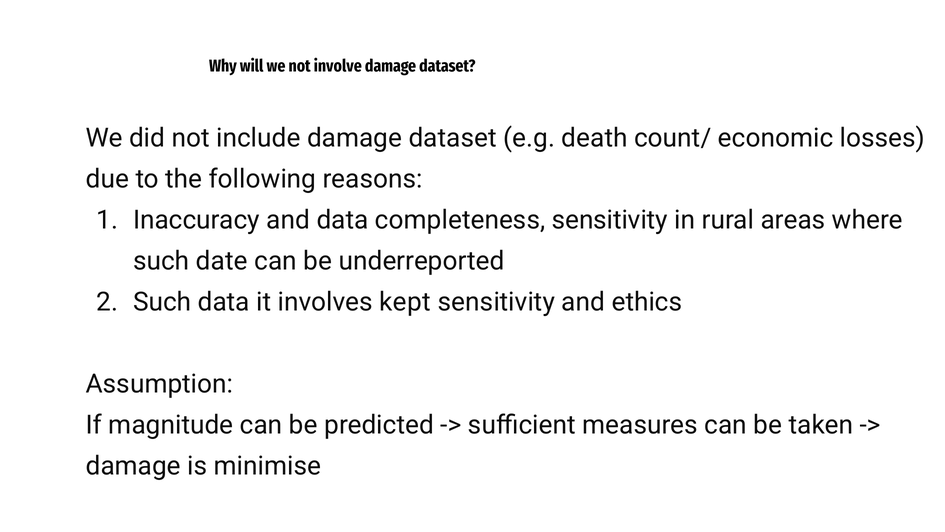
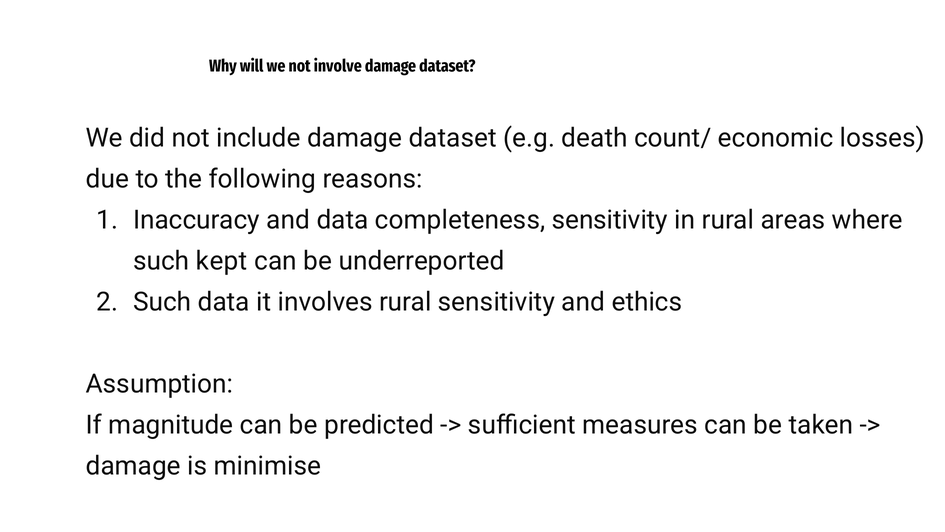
date: date -> kept (222, 261)
involves kept: kept -> rural (405, 302)
